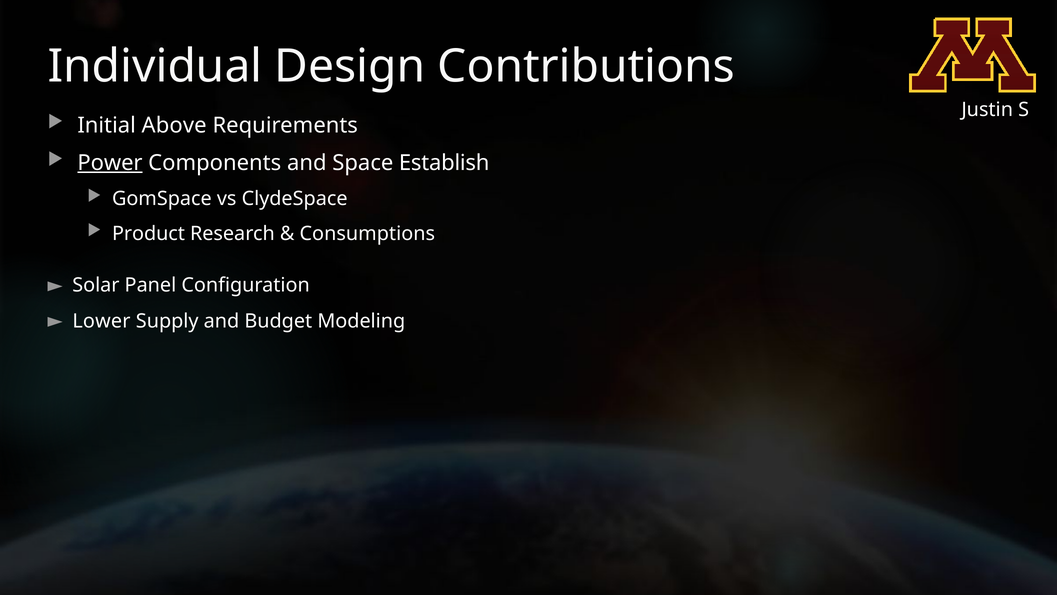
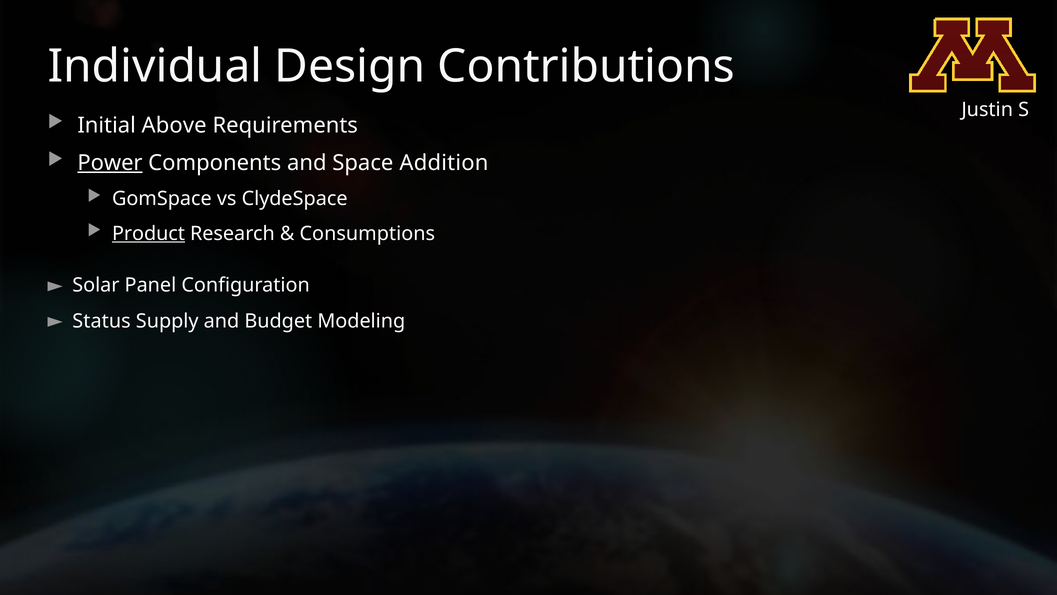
Establish: Establish -> Addition (444, 163)
Product underline: none -> present (148, 233)
Lower: Lower -> Status (102, 321)
